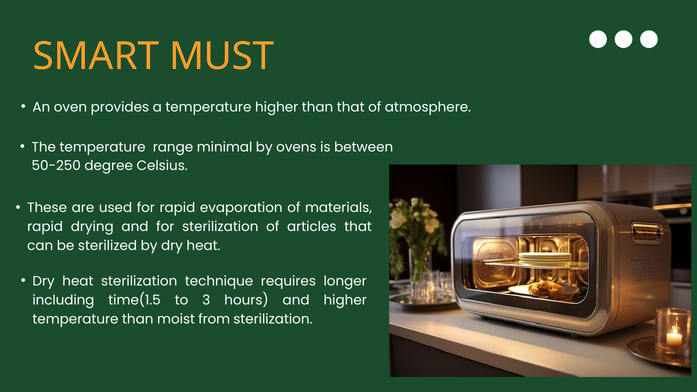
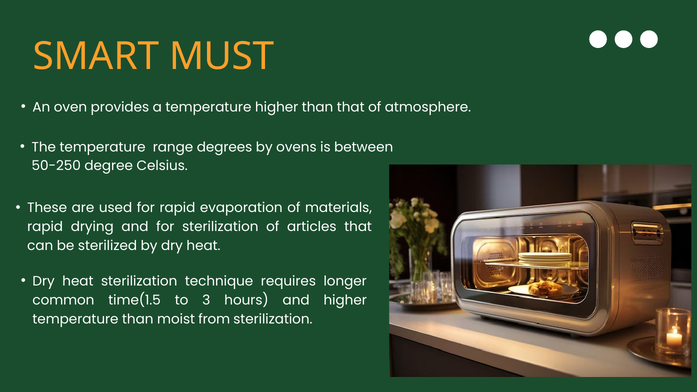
minimal: minimal -> degrees (225, 147)
including: including -> common (63, 300)
